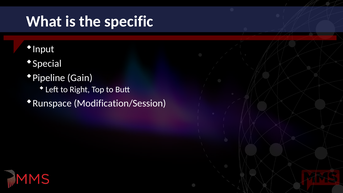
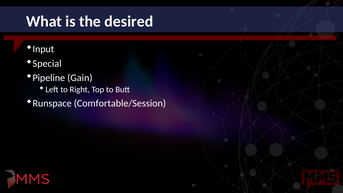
specific: specific -> desired (129, 21)
Modification/Session: Modification/Session -> Comfortable/Session (120, 103)
